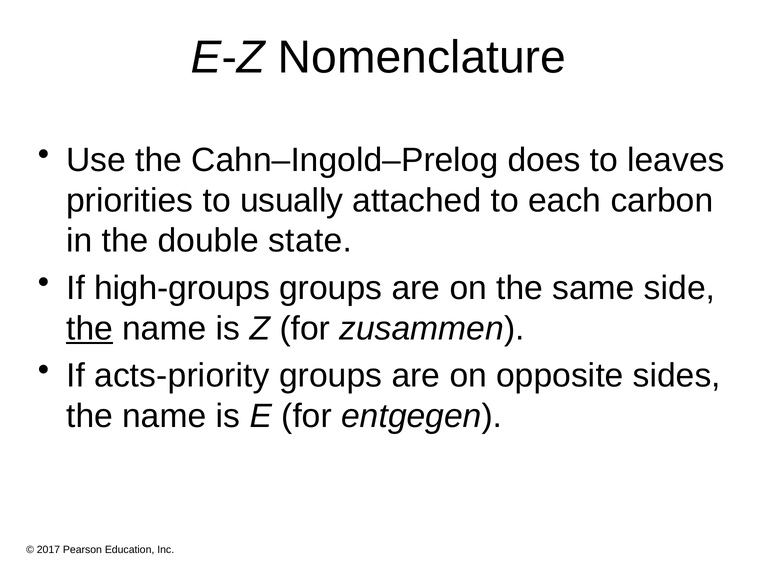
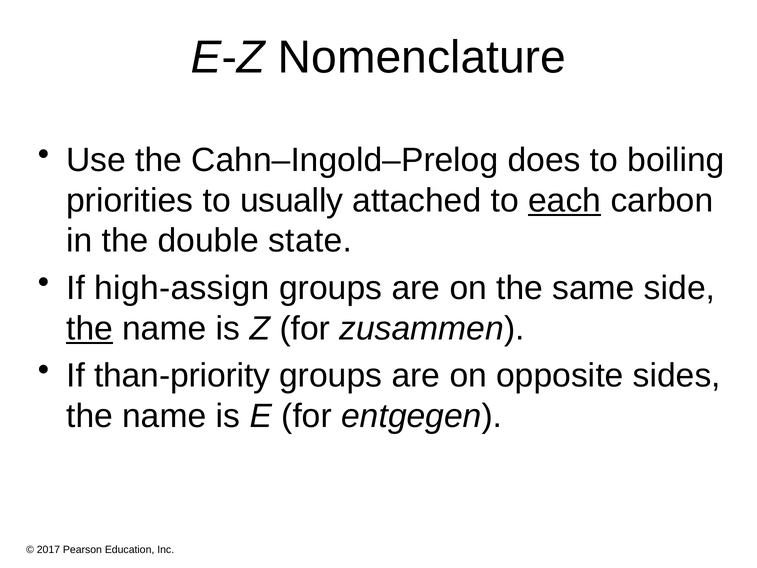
leaves: leaves -> boiling (676, 160)
each underline: none -> present (565, 200)
high-groups: high-groups -> high-assign (182, 288)
acts-priority: acts-priority -> than-priority (182, 375)
